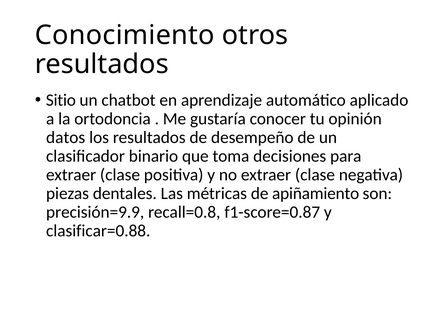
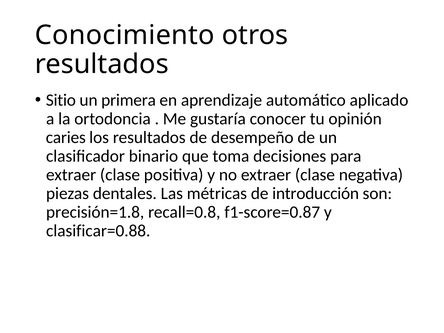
chatbot: chatbot -> primera (129, 100)
datos: datos -> caries (66, 137)
apiñamiento: apiñamiento -> introducción (316, 193)
precisión=9.9: precisión=9.9 -> precisión=1.8 (95, 212)
